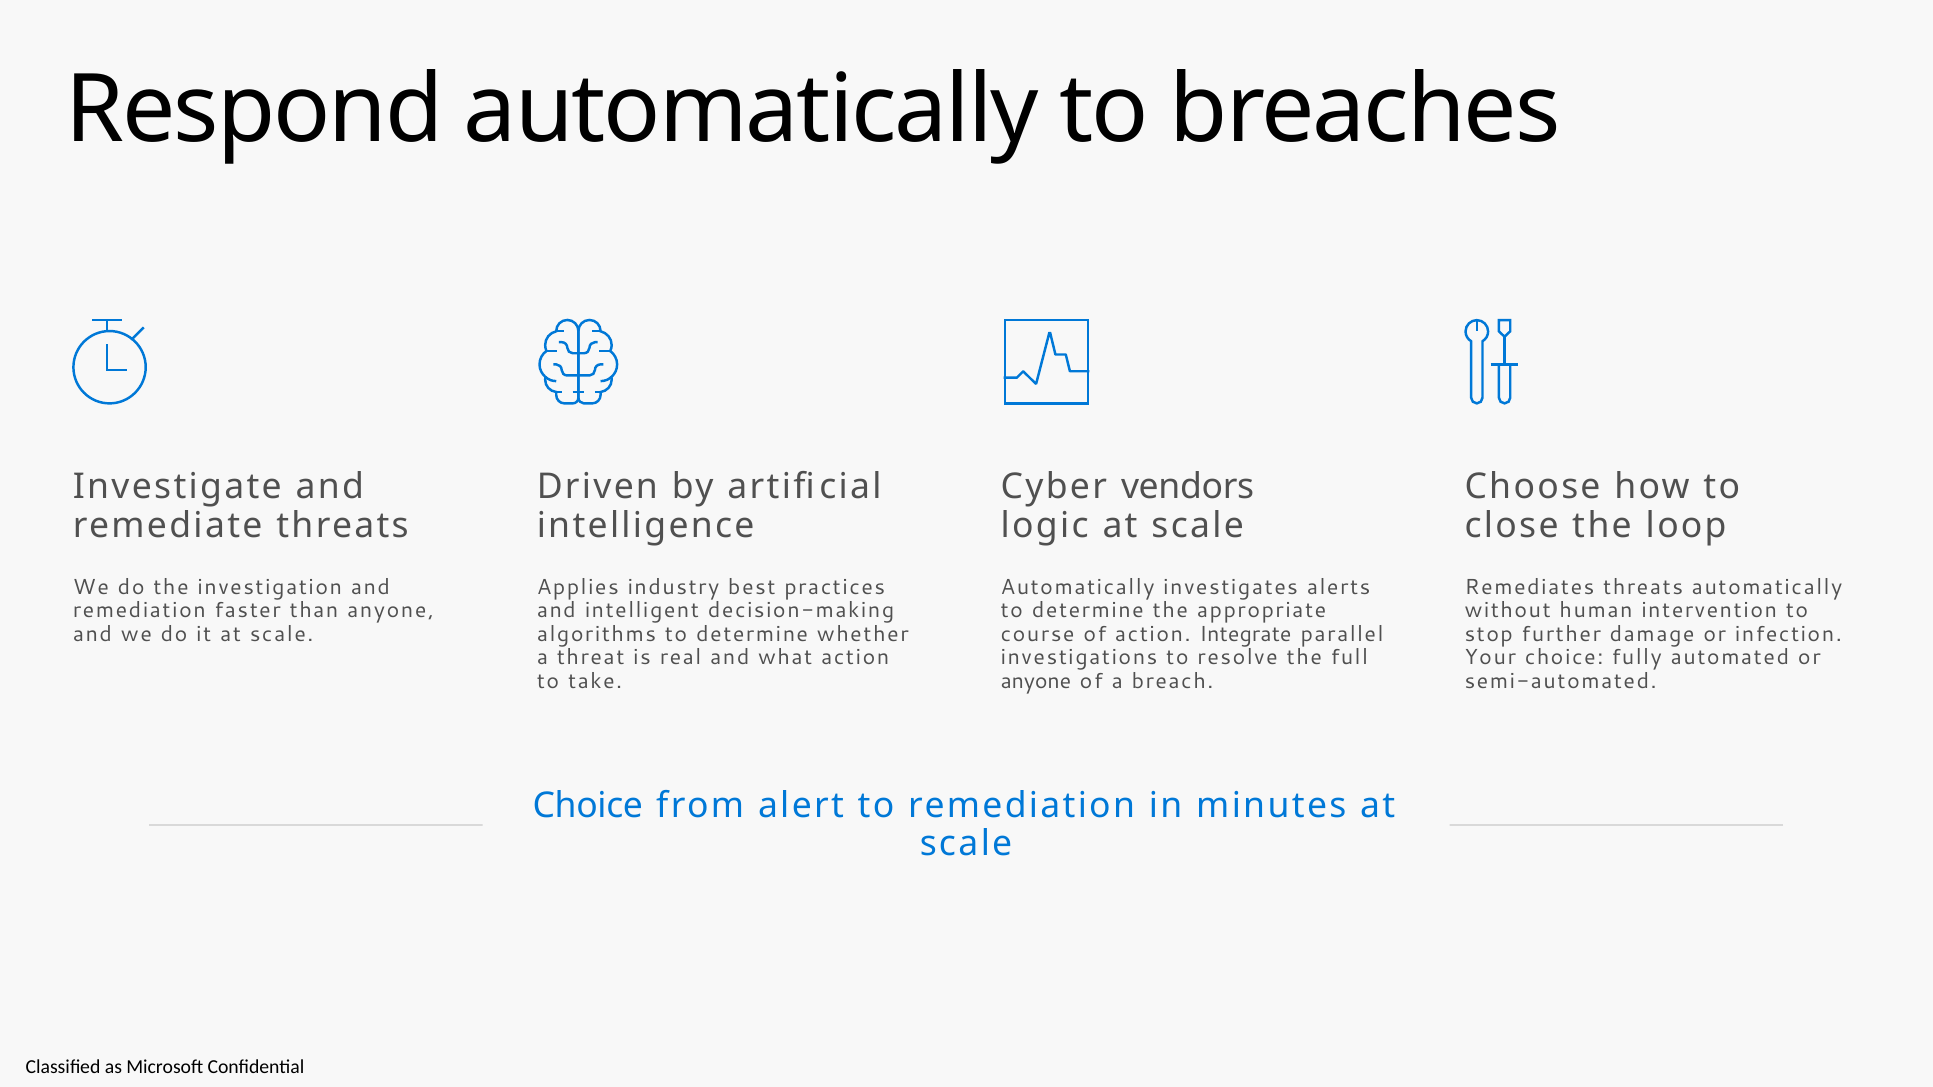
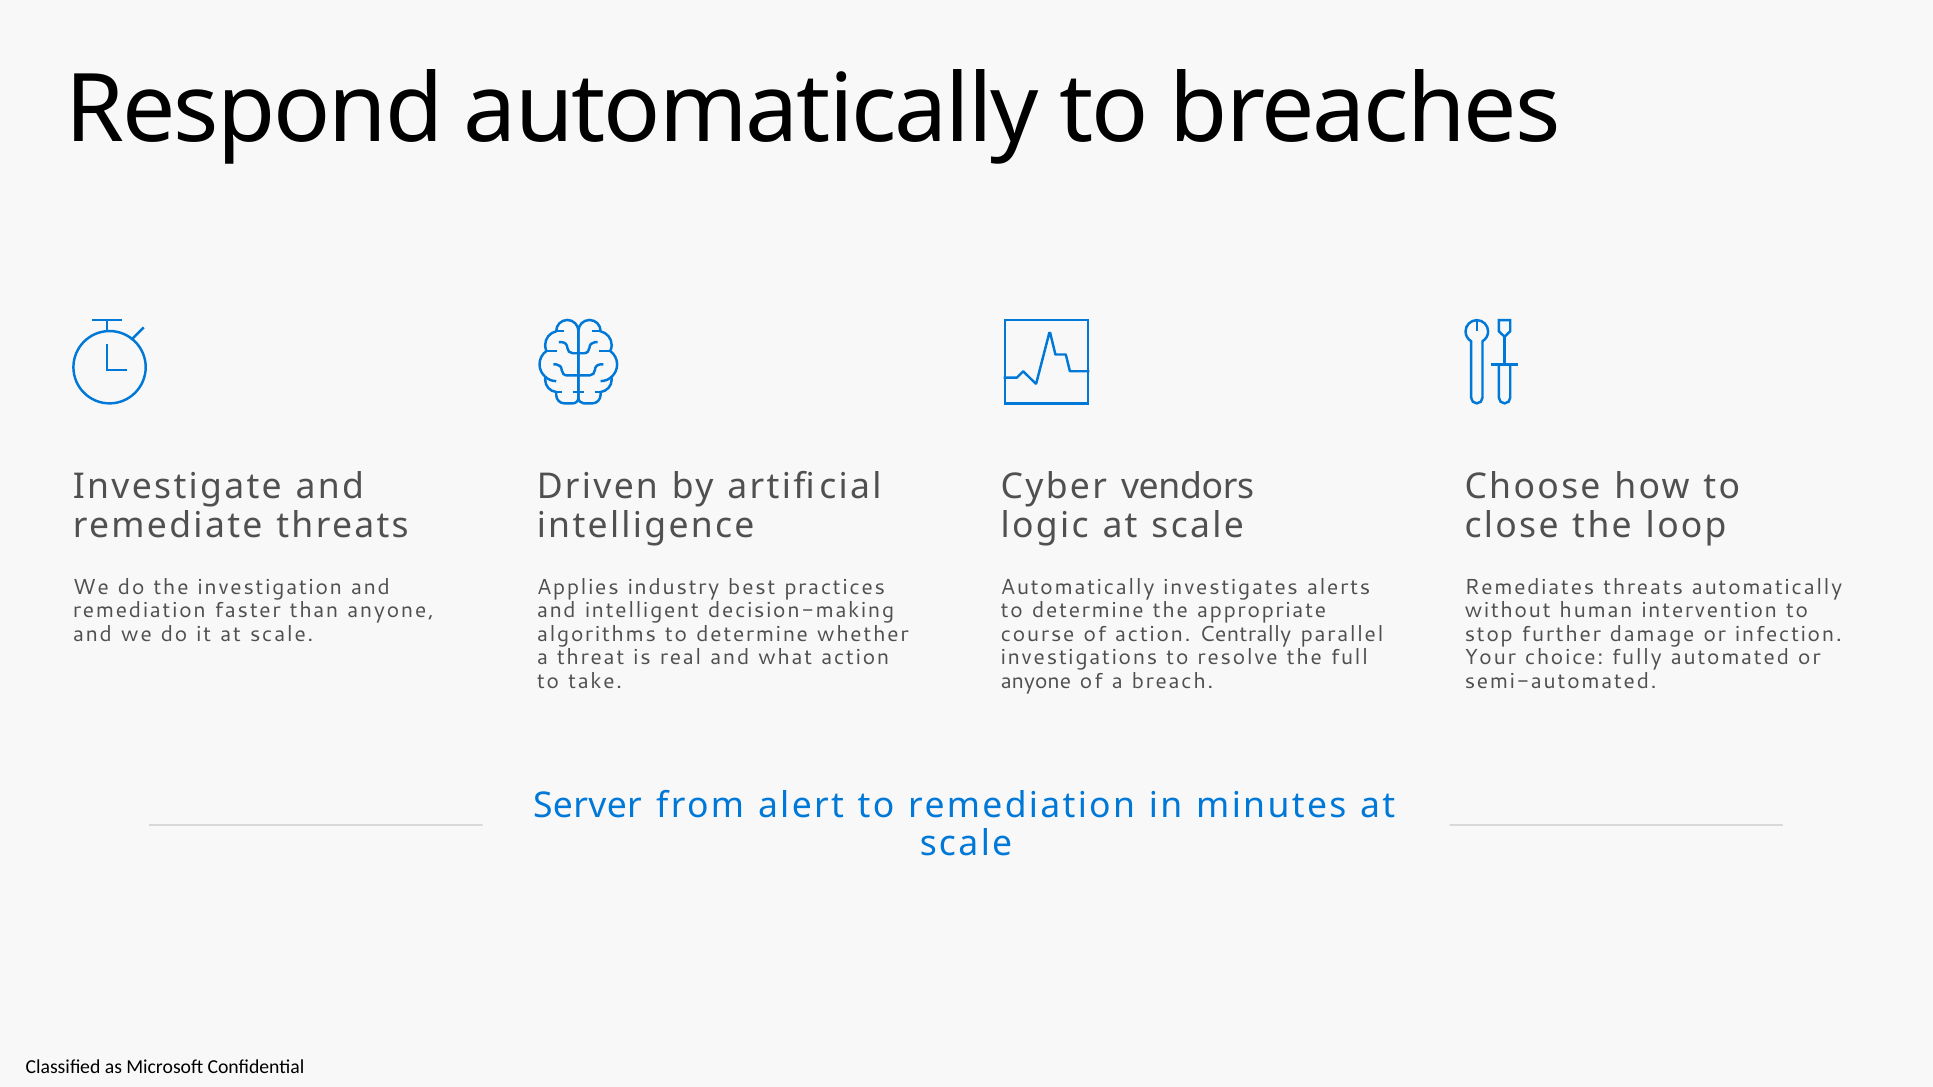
Integrate: Integrate -> Centrally (1245, 634)
Choice: Choice -> Server (587, 806)
